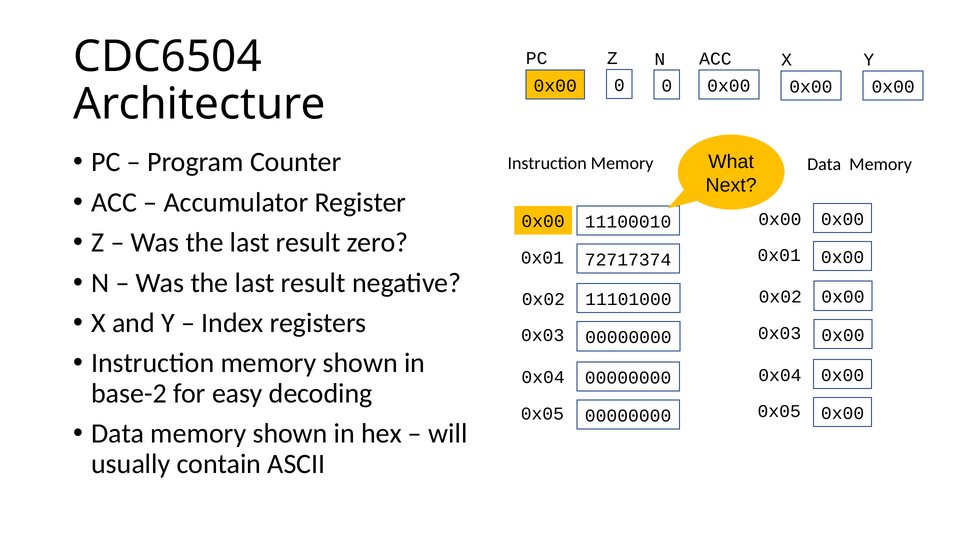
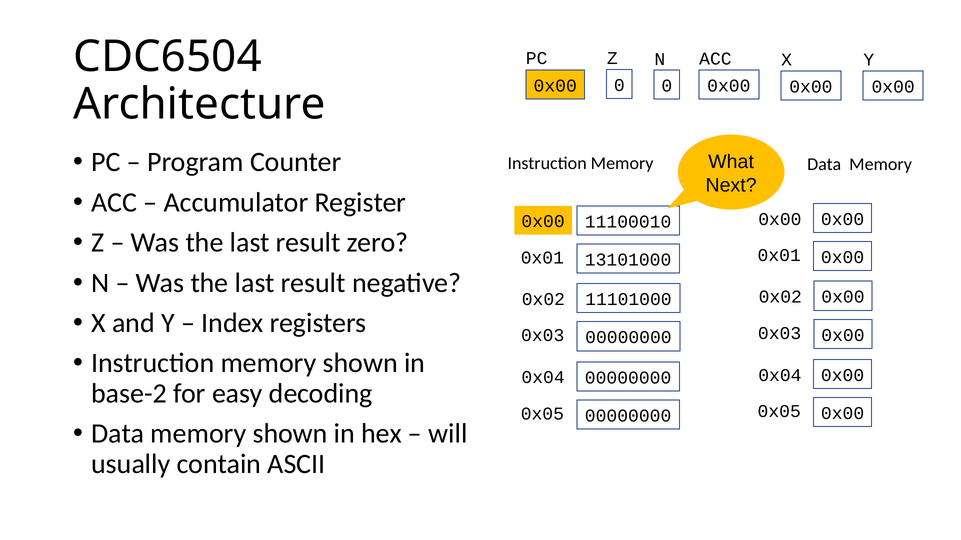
72717374: 72717374 -> 13101000 (628, 260)
